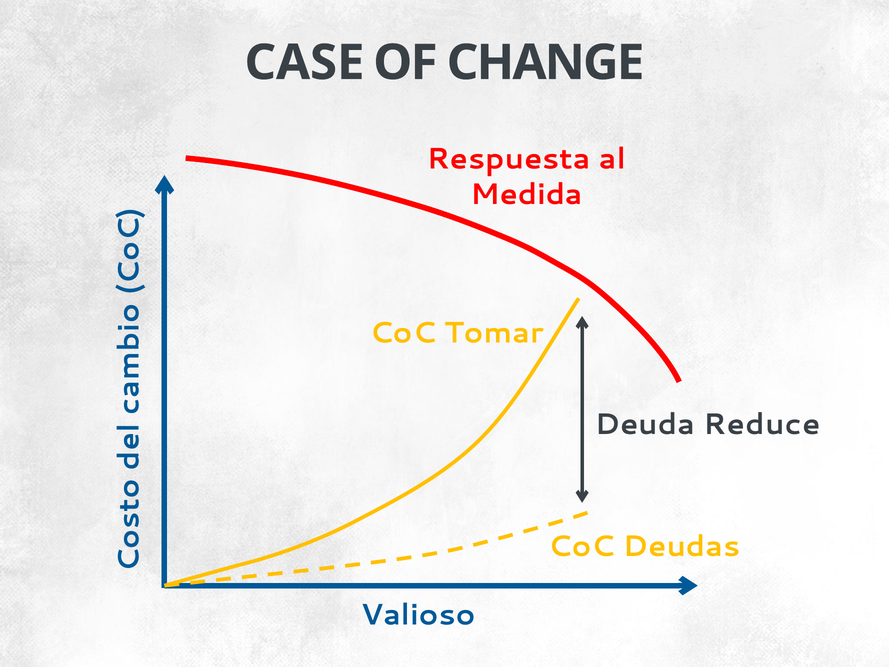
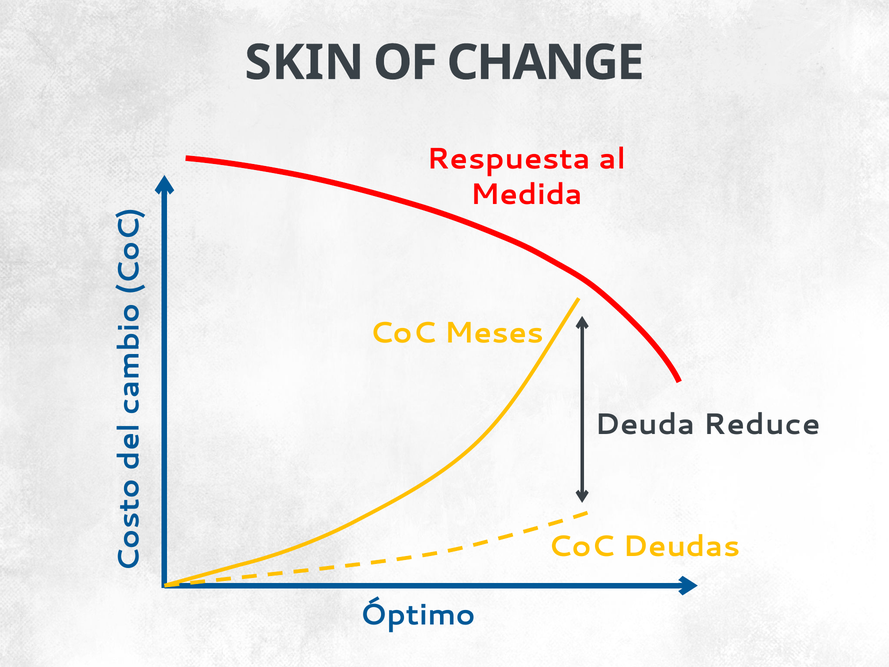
CASE: CASE -> SKIN (304, 63)
Tomar: Tomar -> Meses (494, 333)
Valioso: Valioso -> Óptimo (418, 615)
